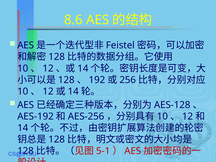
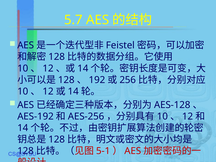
8.6: 8.6 -> 5.7 (73, 20)
